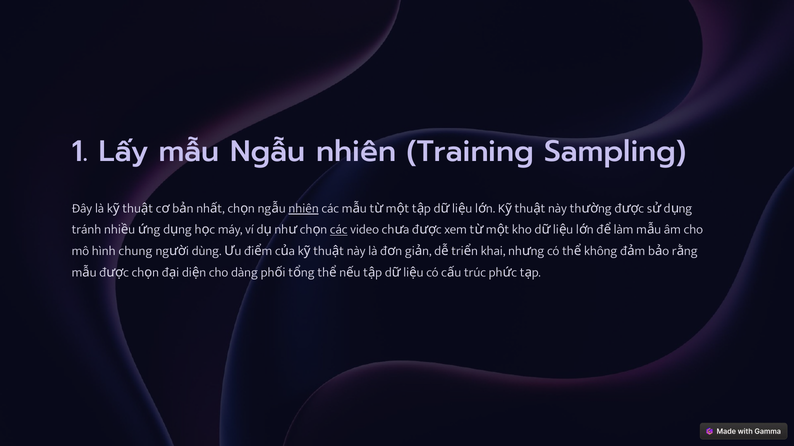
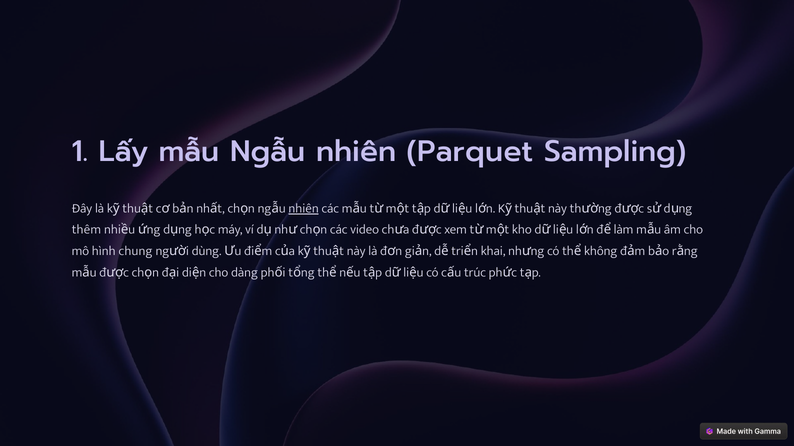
Training: Training -> Parquet (470, 152)
tránh: tránh -> thêm (86, 230)
các underline: present -> none (339, 230)
